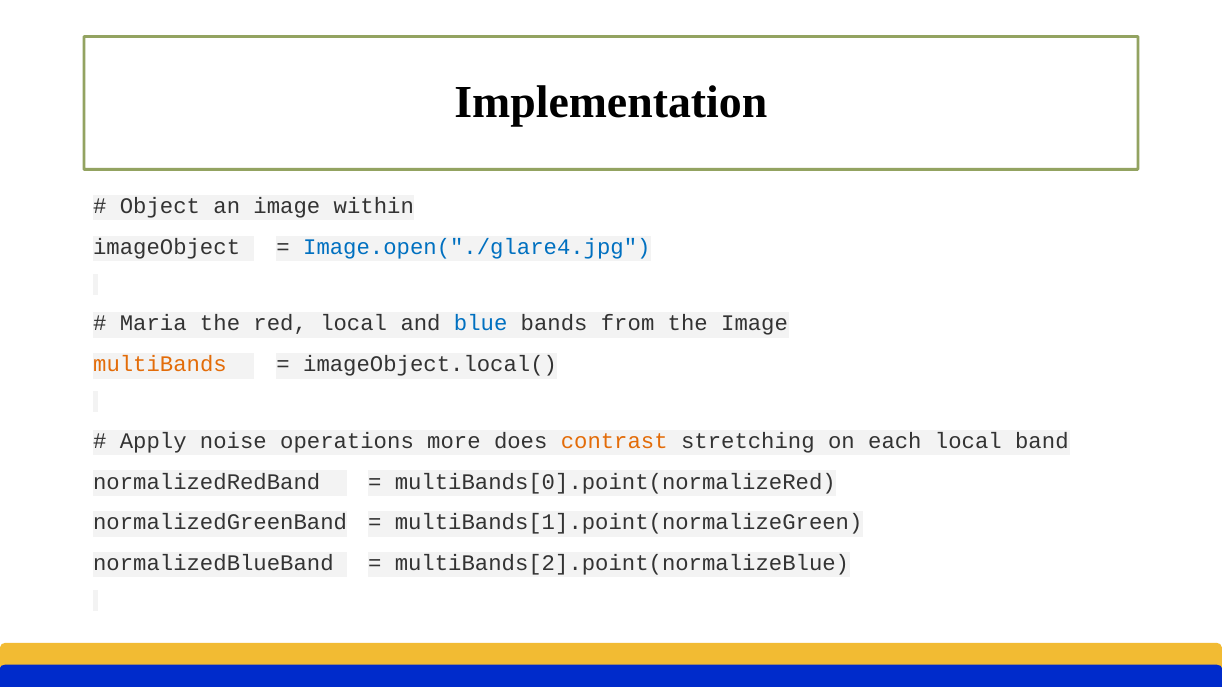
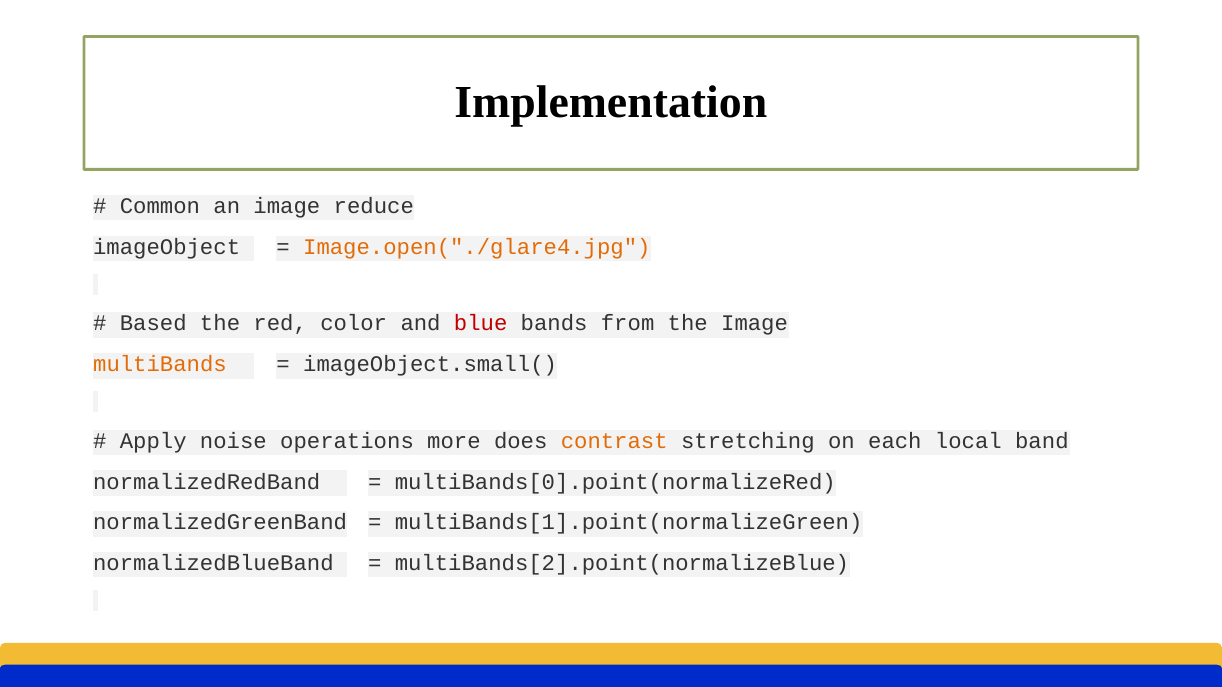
Object: Object -> Common (160, 206)
within: within -> reduce (374, 206)
Image.open("./glare4.jpg colour: blue -> orange (477, 247)
Maria: Maria -> Based (153, 324)
red local: local -> color (354, 324)
blue colour: blue -> red (481, 324)
imageObject.local(: imageObject.local( -> imageObject.small( (430, 365)
